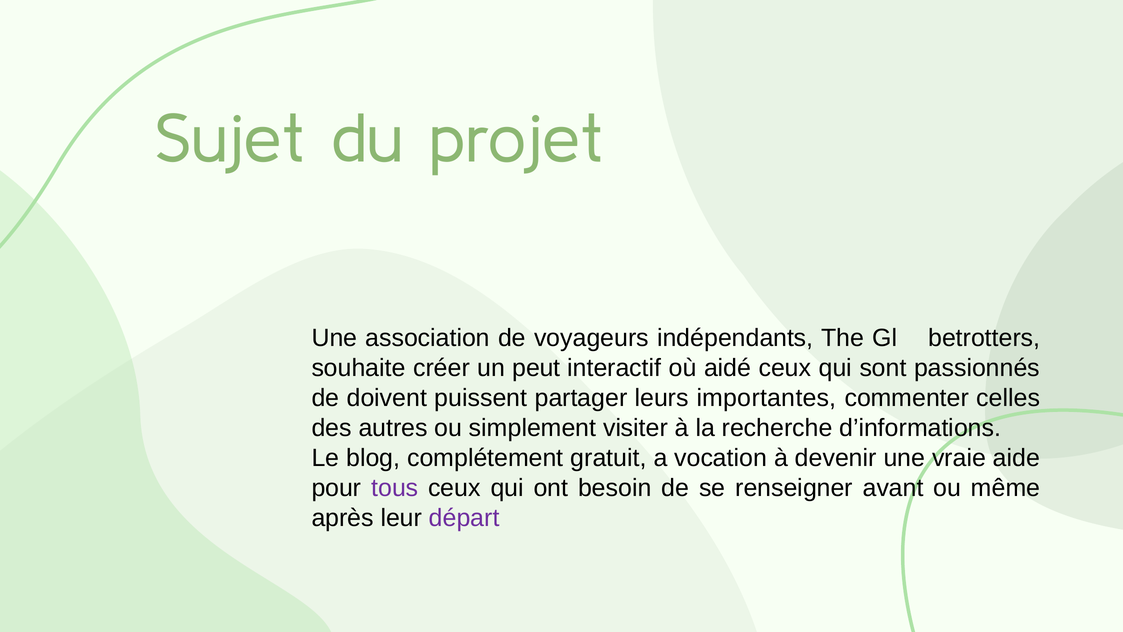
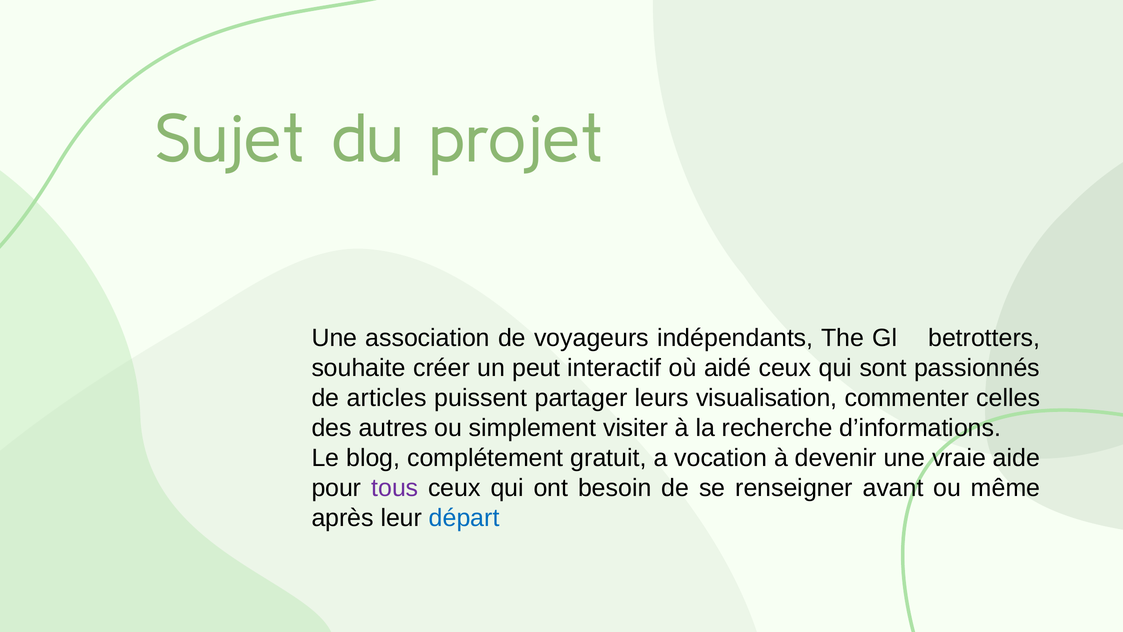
doivent: doivent -> articles (387, 398)
importantes: importantes -> visualisation (767, 398)
départ colour: purple -> blue (464, 518)
